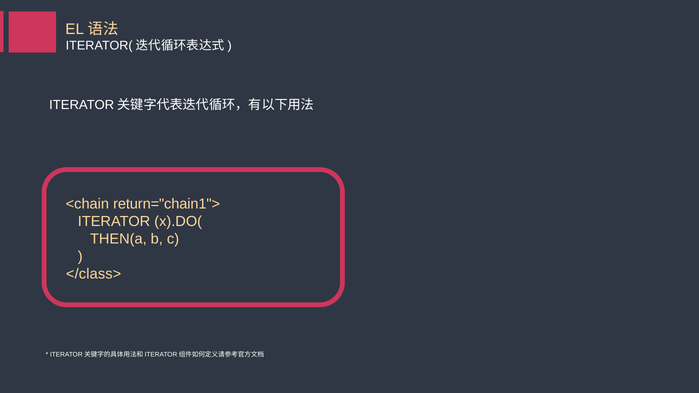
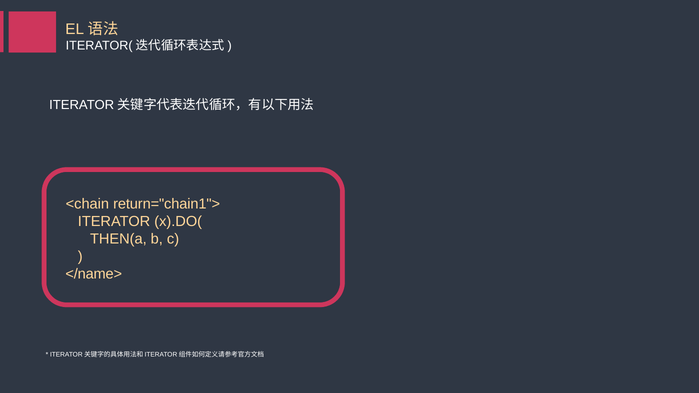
</class>: </class> -> </name> (94, 274)
